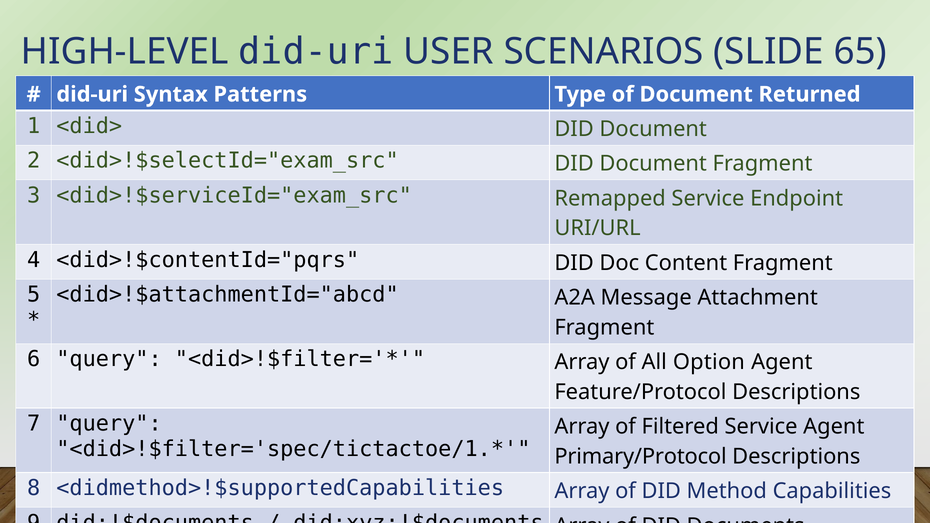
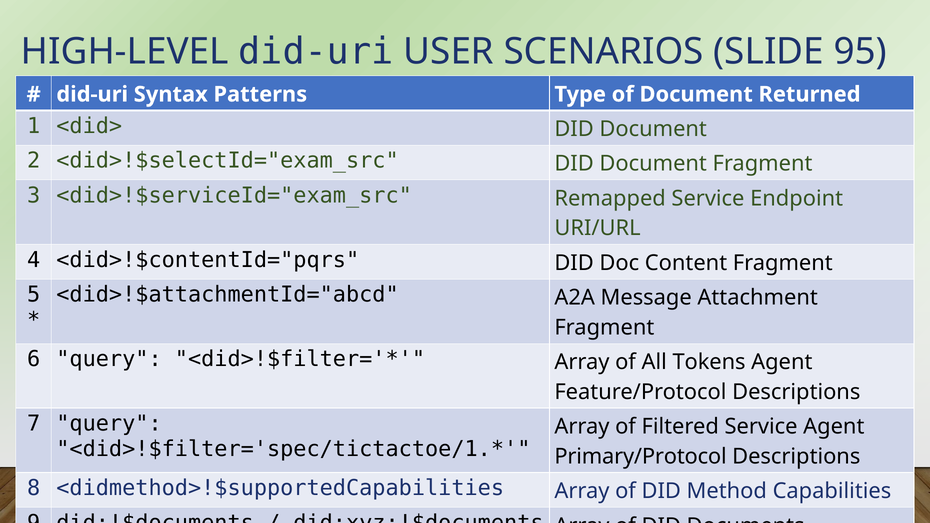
65: 65 -> 95 (860, 52)
Option: Option -> Tokens (709, 362)
